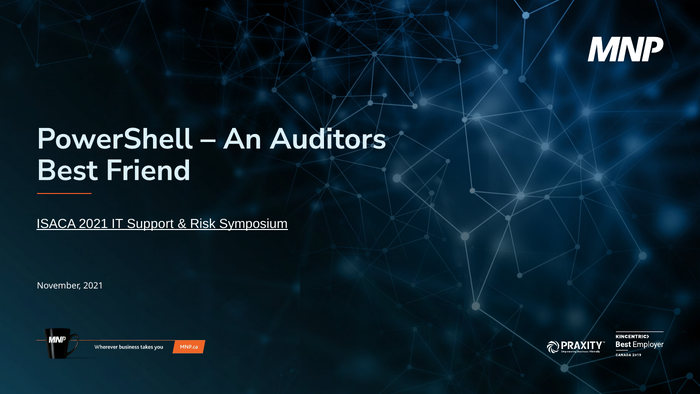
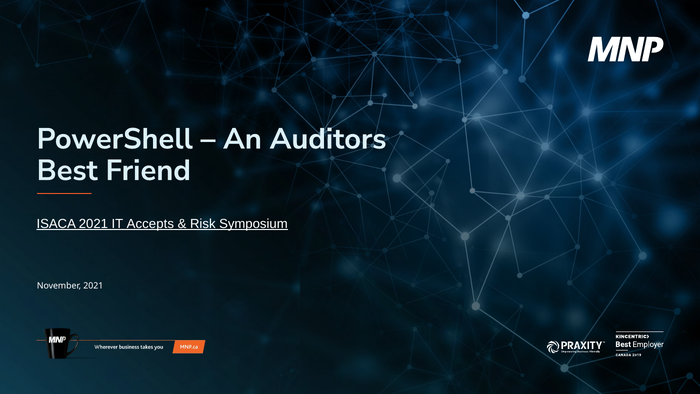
Support: Support -> Accepts (150, 224)
